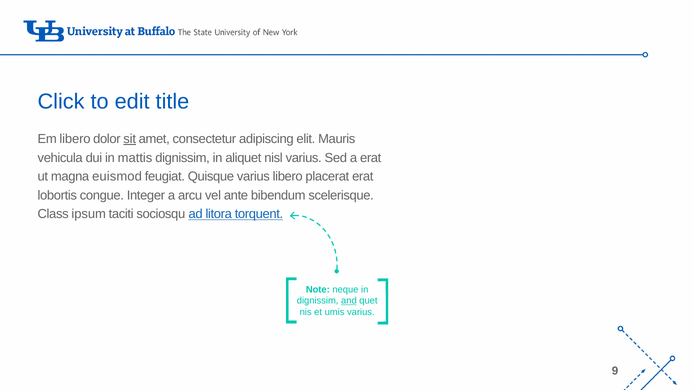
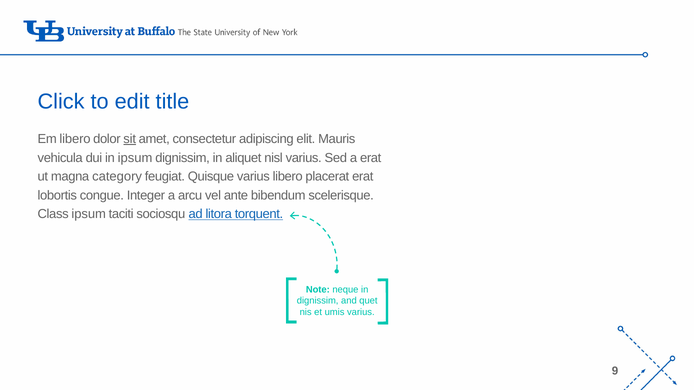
in mattis: mattis -> ipsum (135, 158)
euismod: euismod -> category (117, 177)
and underline: present -> none (349, 301)
